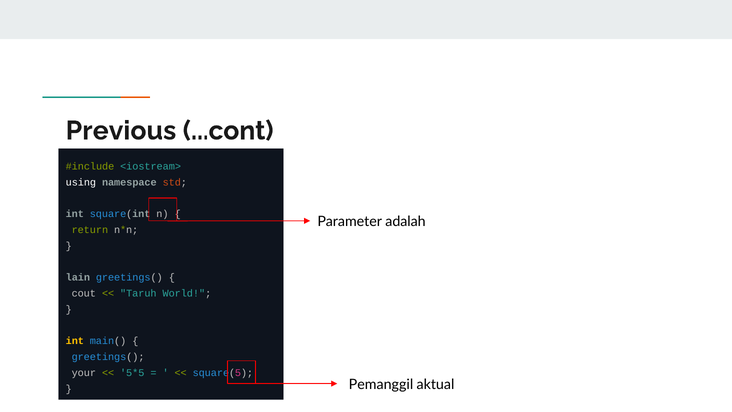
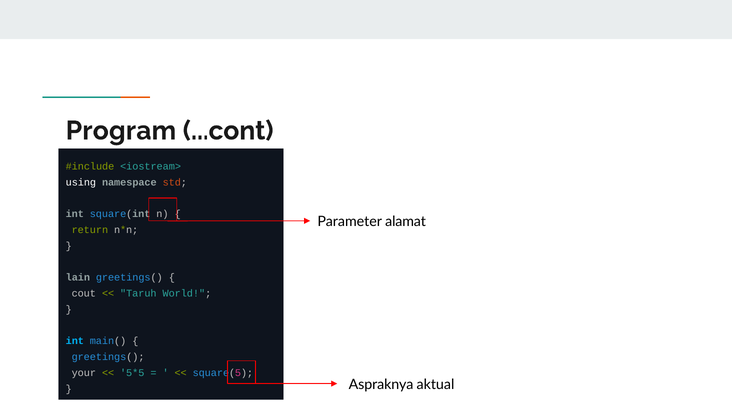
Previous: Previous -> Program (121, 131)
adalah: adalah -> alamat (406, 221)
int colour: yellow -> light blue (75, 341)
Pemanggil: Pemanggil -> Aspraknya (381, 384)
